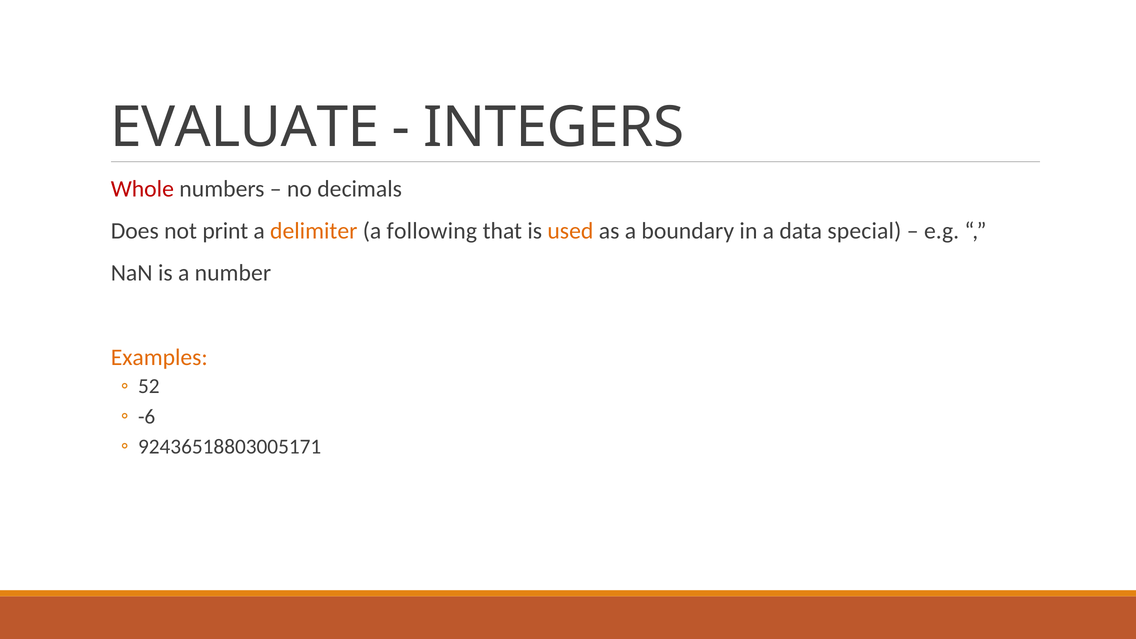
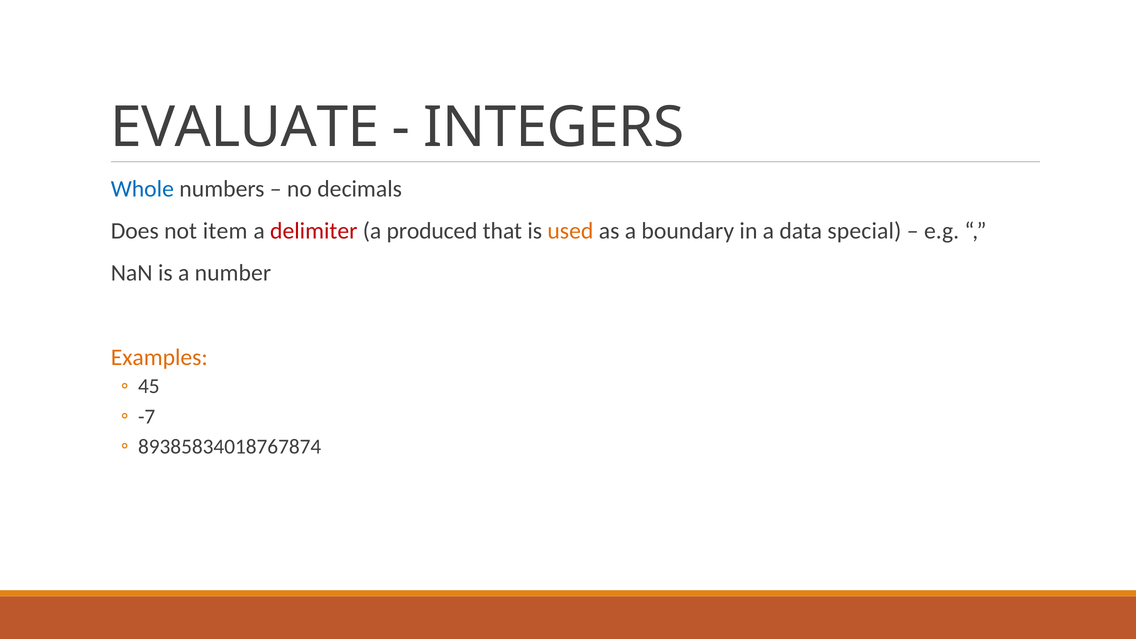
Whole colour: red -> blue (142, 189)
print: print -> item (225, 231)
delimiter colour: orange -> red (314, 231)
following: following -> produced (432, 231)
52: 52 -> 45 (149, 386)
-6: -6 -> -7 (147, 417)
92436518803005171: 92436518803005171 -> 89385834018767874 (230, 447)
